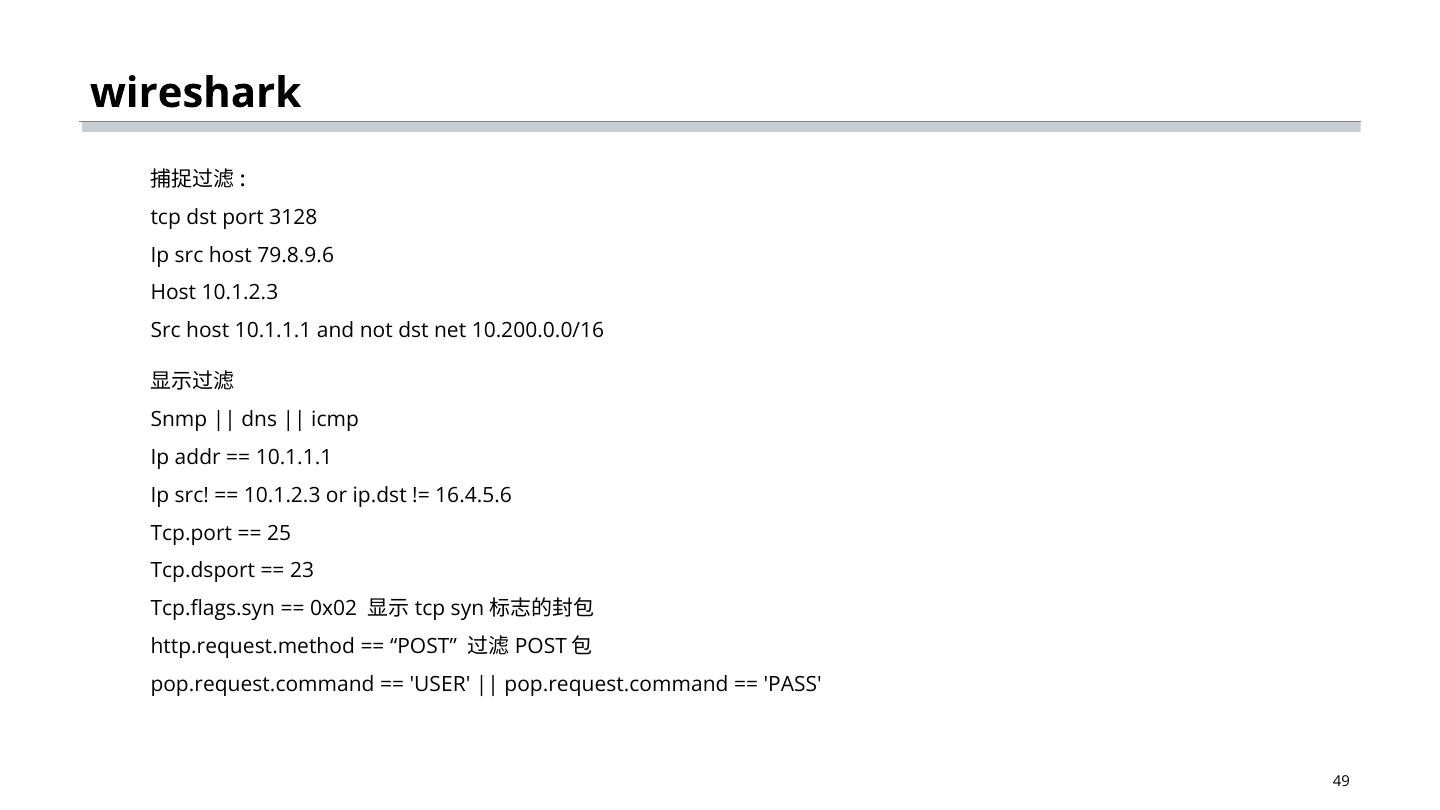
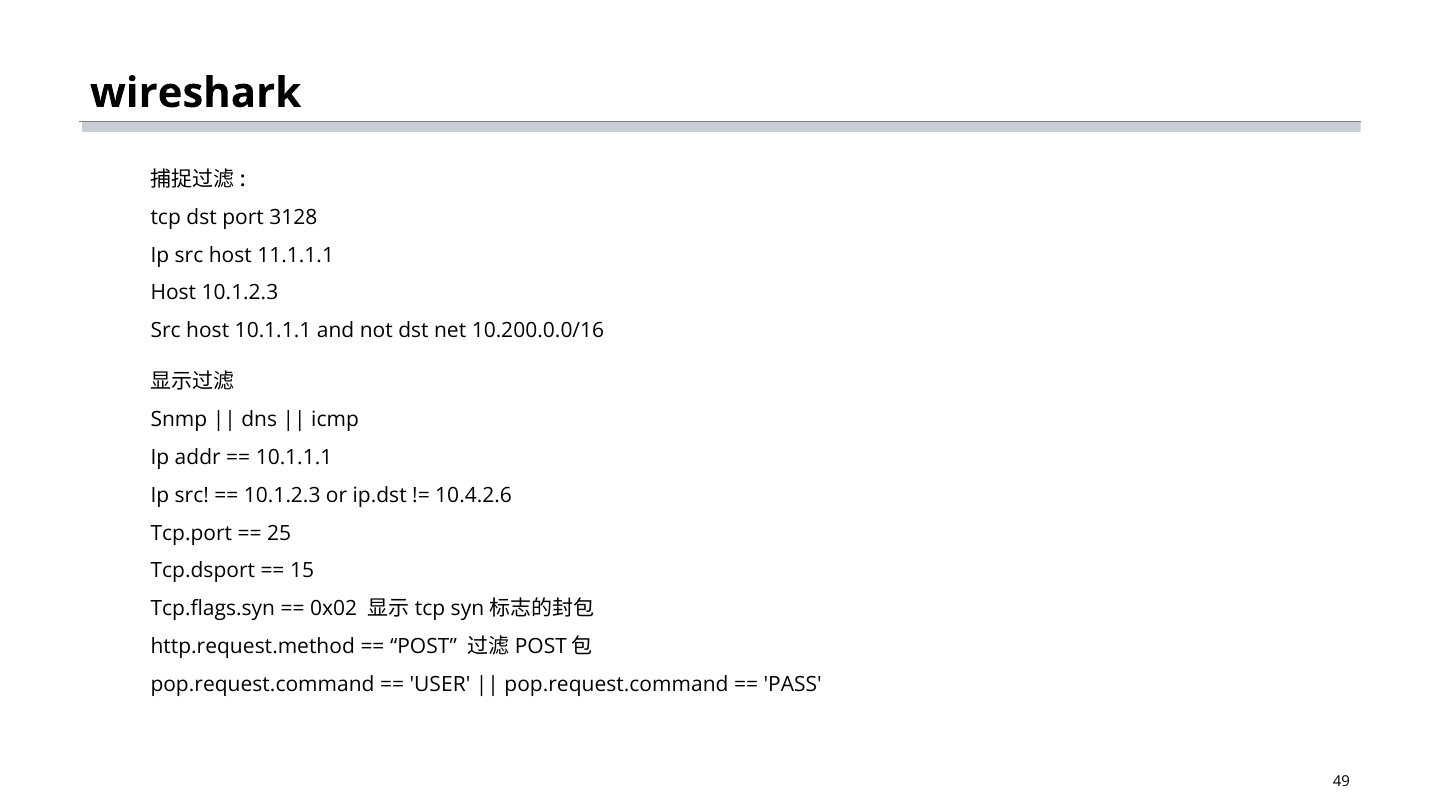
79.8.9.6: 79.8.9.6 -> 11.1.1.1 (296, 255)
16.4.5.6: 16.4.5.6 -> 10.4.2.6 (474, 495)
23: 23 -> 15 (302, 571)
